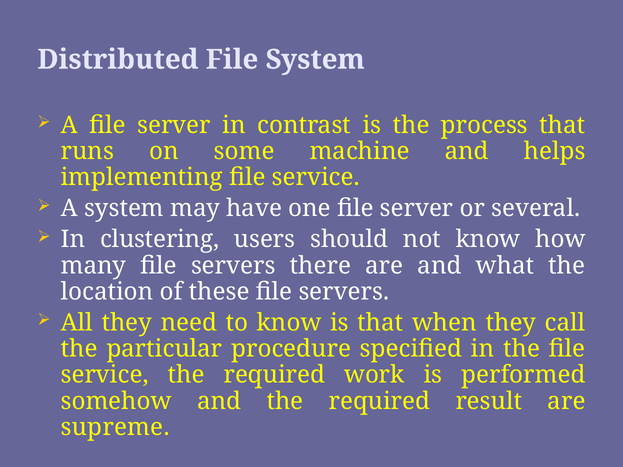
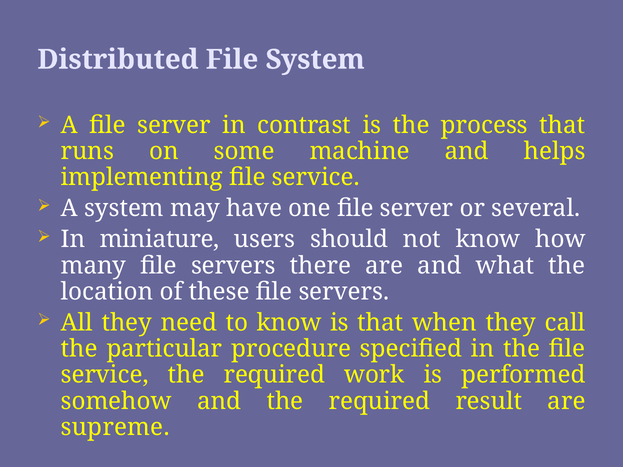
clustering: clustering -> miniature (160, 239)
